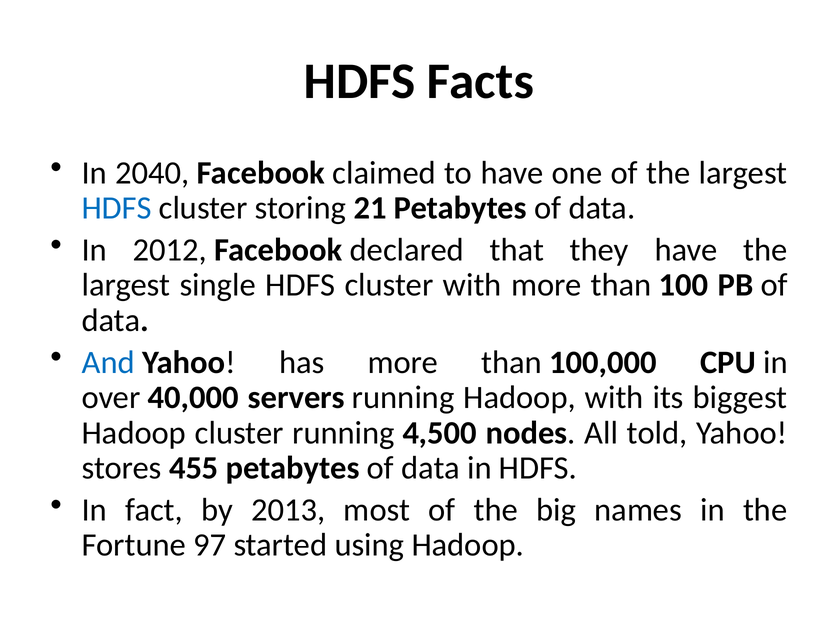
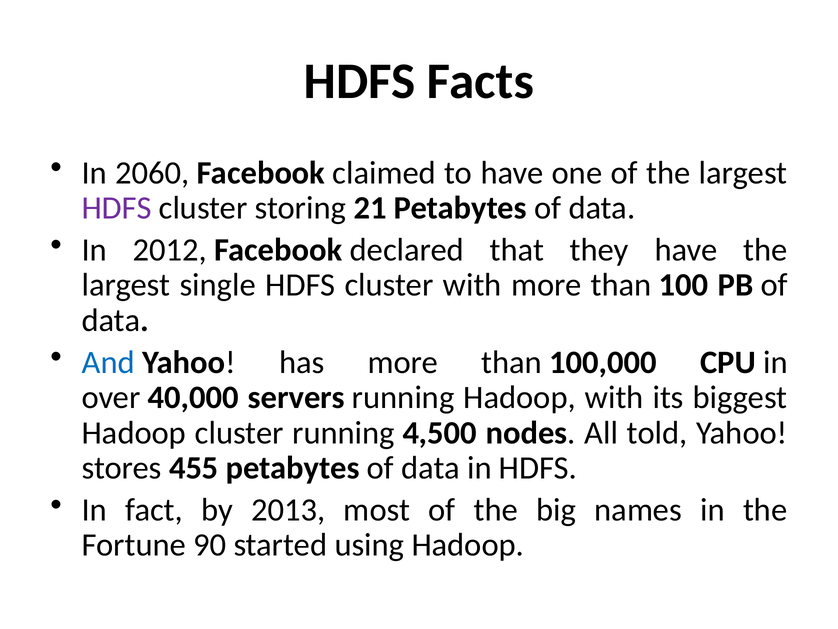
2040: 2040 -> 2060 (152, 173)
HDFS colour: blue -> purple (117, 208)
97: 97 -> 90 (210, 545)
